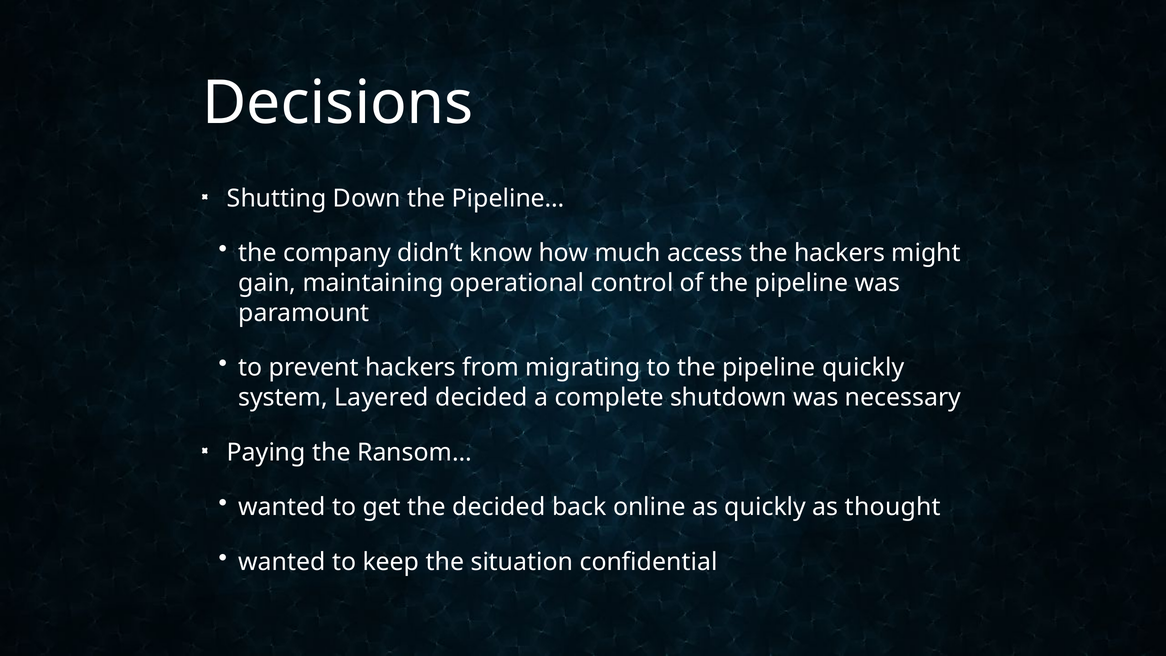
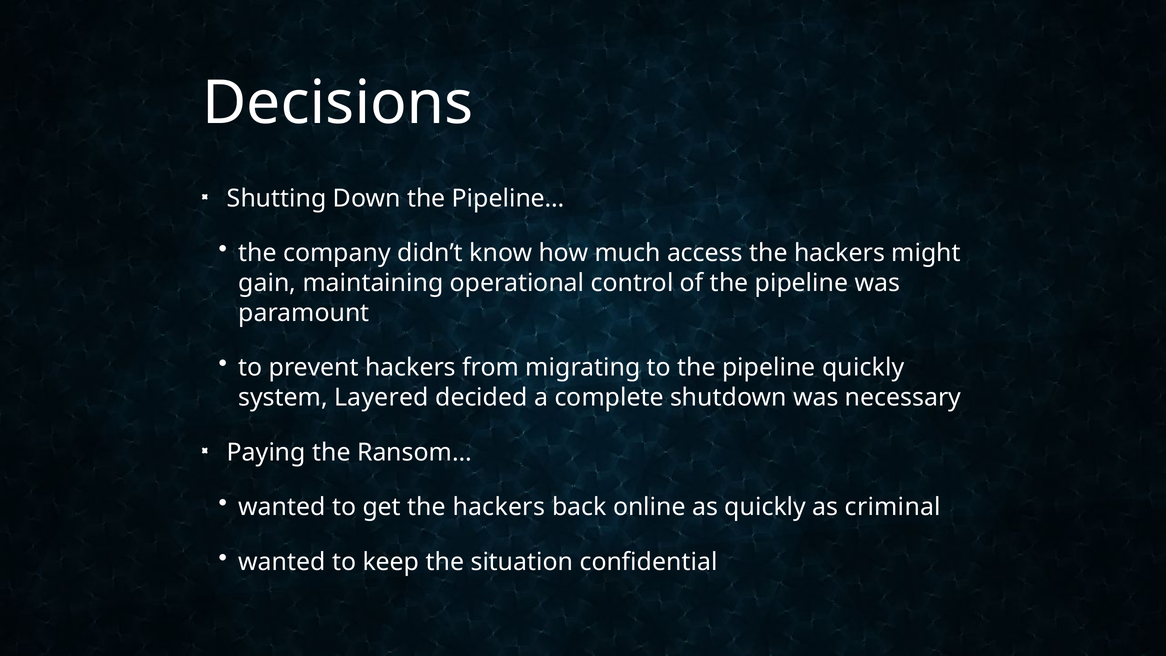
get the decided: decided -> hackers (499, 507)
thought: thought -> criminal (893, 507)
